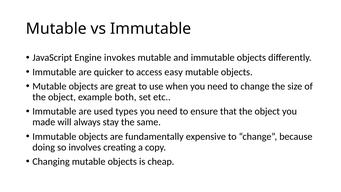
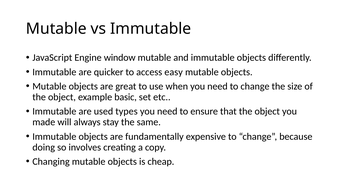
invokes: invokes -> window (120, 58)
both: both -> basic (126, 97)
